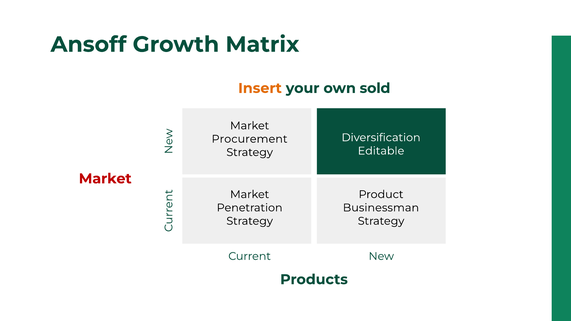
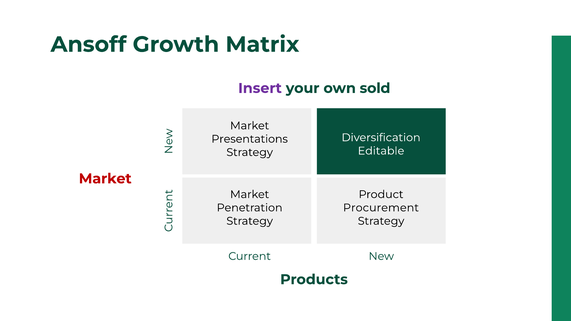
Insert colour: orange -> purple (260, 88)
Procurement: Procurement -> Presentations (250, 139)
Businessman: Businessman -> Procurement (381, 208)
